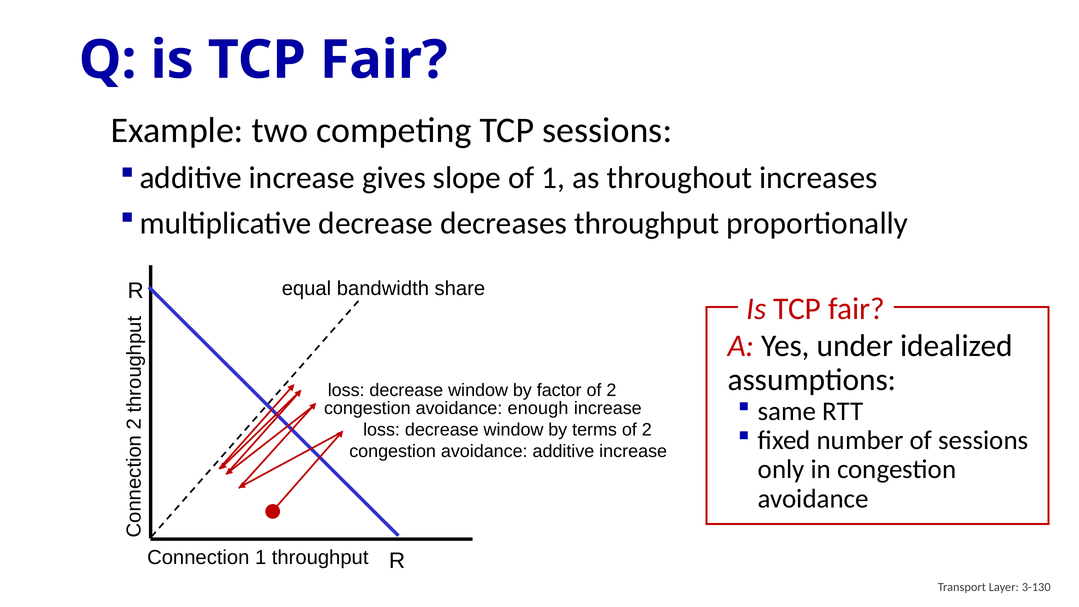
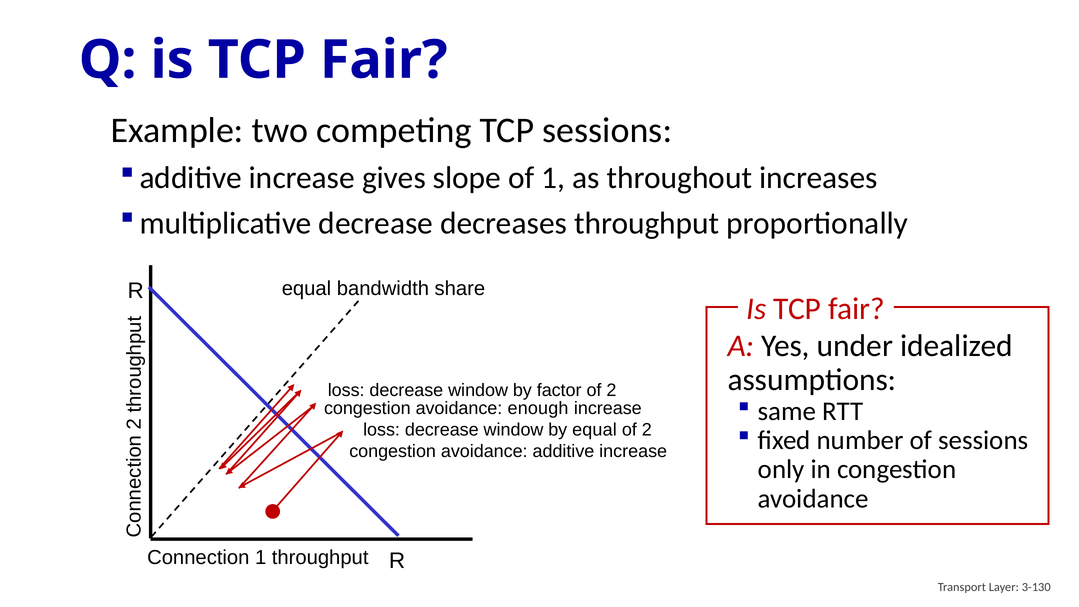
by terms: terms -> equal (594, 430)
